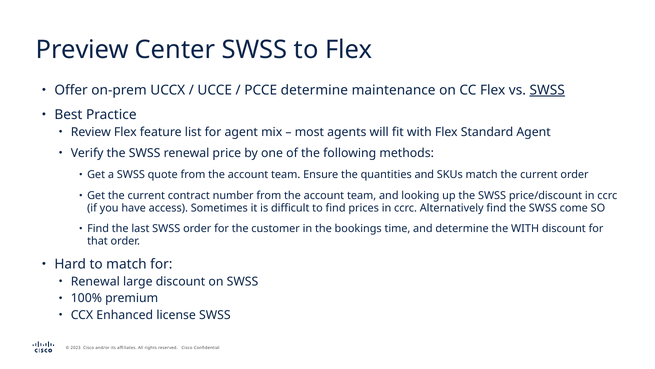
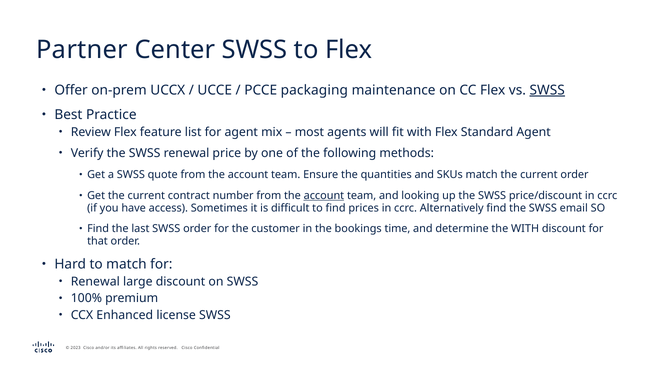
Preview: Preview -> Partner (82, 50)
PCCE determine: determine -> packaging (314, 90)
account underline: none -> present (324, 195)
come: come -> email (574, 208)
